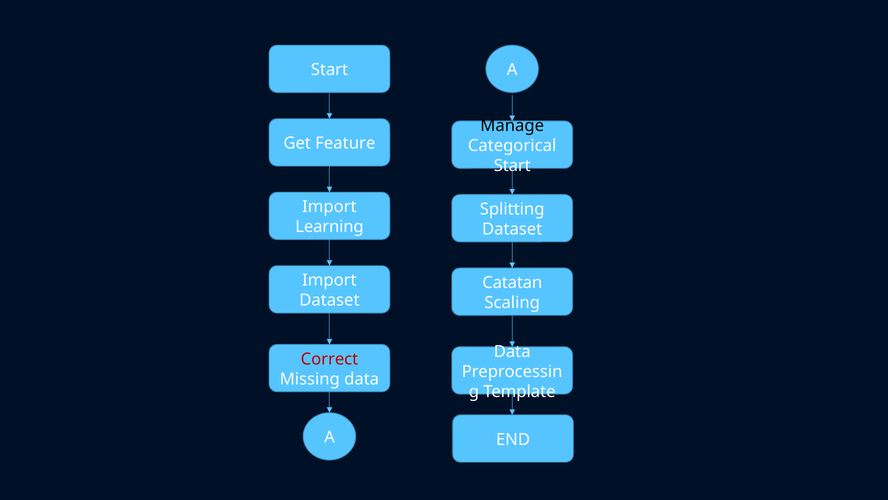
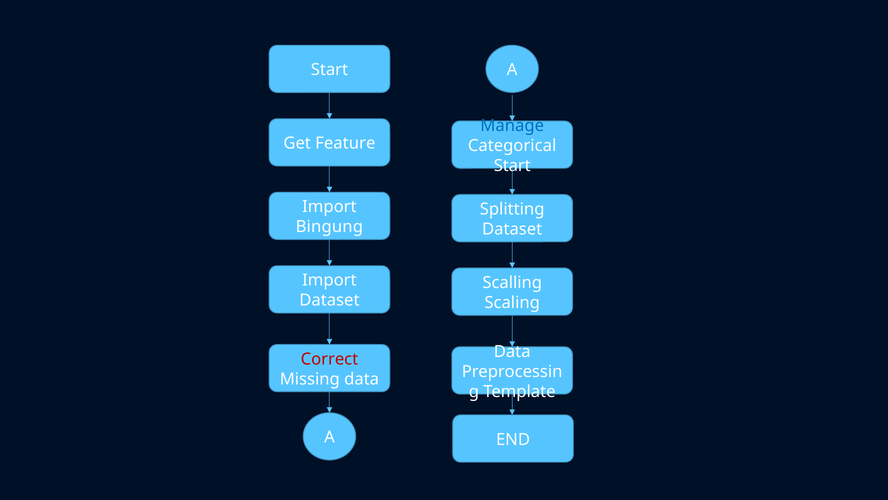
Manage colour: black -> blue (512, 126)
Learning: Learning -> Bingung (329, 227)
Catatan: Catatan -> Scalling (512, 283)
